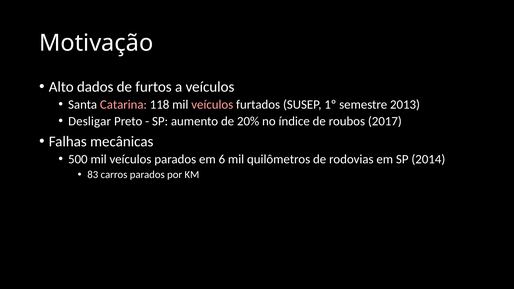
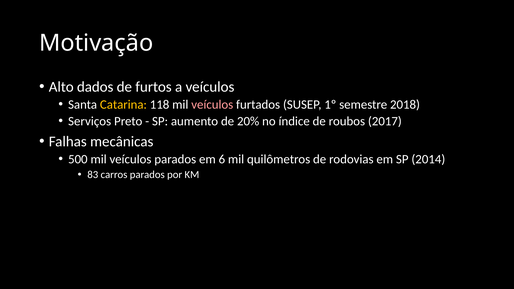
Catarina colour: pink -> yellow (123, 105)
2013: 2013 -> 2018 (405, 105)
Desligar: Desligar -> Serviços (90, 121)
